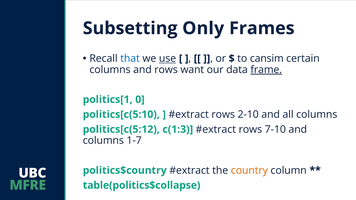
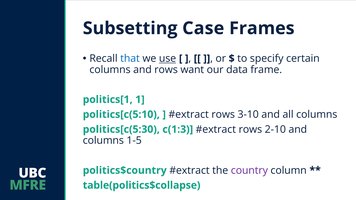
Only: Only -> Case (203, 28)
cansim: cansim -> specify (267, 59)
frame underline: present -> none (266, 70)
0: 0 -> 1 (140, 100)
2-10: 2-10 -> 3-10 (248, 115)
politics[c(5:12: politics[c(5:12 -> politics[c(5:30 (121, 130)
7-10: 7-10 -> 2-10 (275, 130)
1-7: 1-7 -> 1-5 (134, 141)
country colour: orange -> purple (249, 171)
